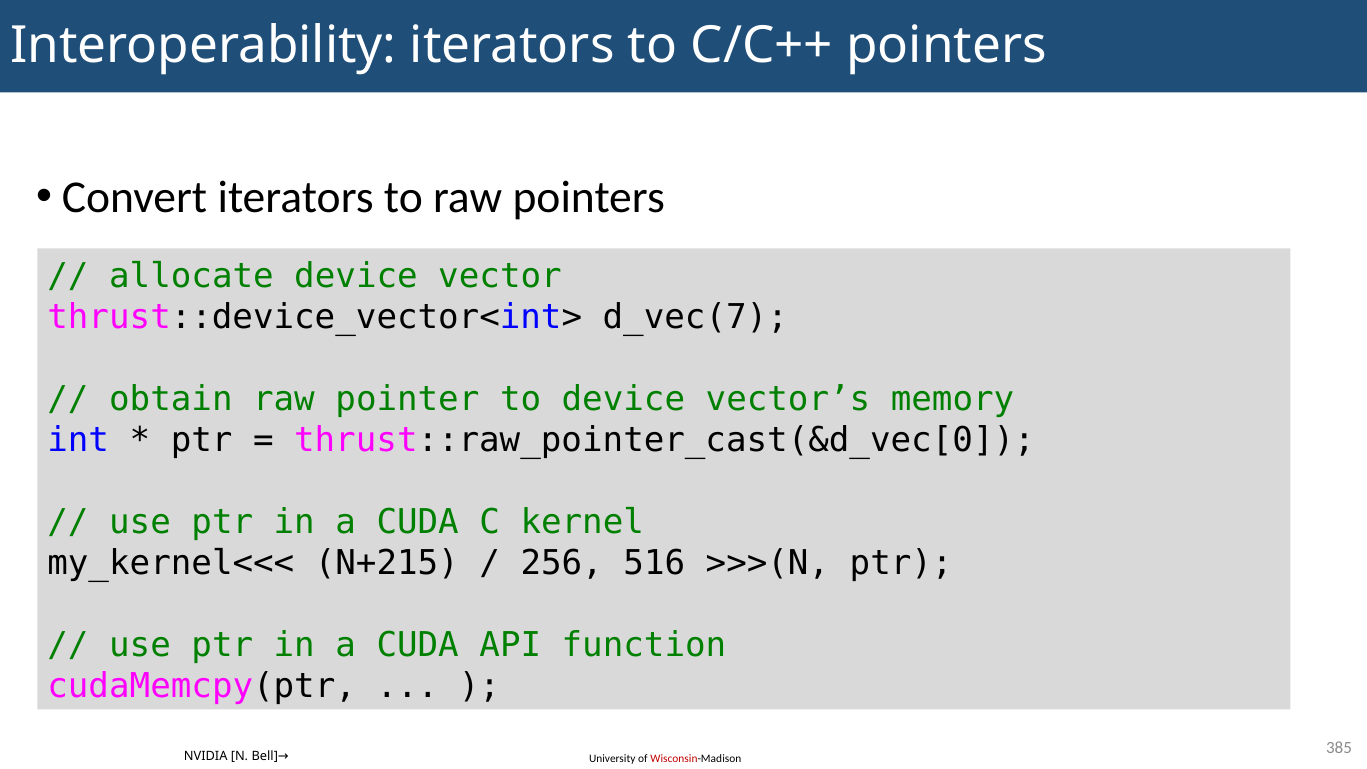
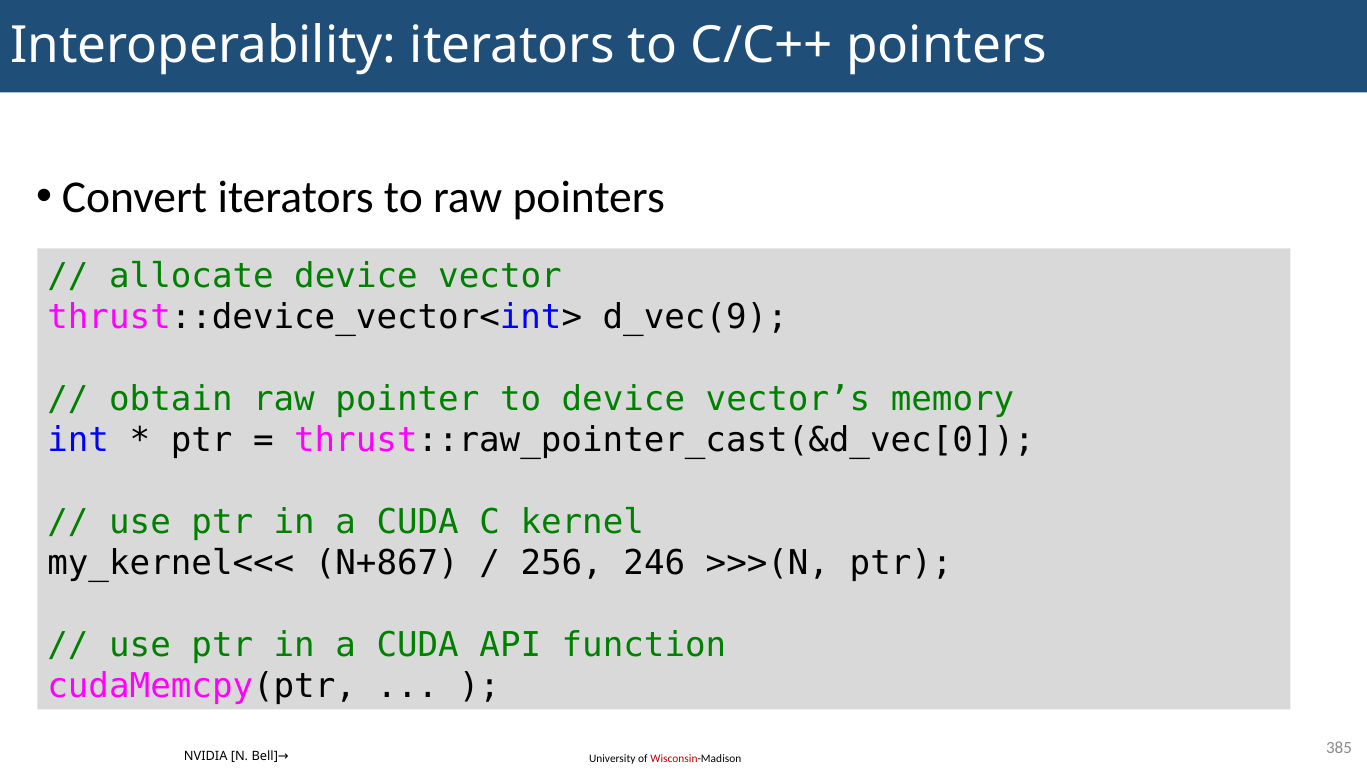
d_vec(7: d_vec(7 -> d_vec(9 (695, 317)
N+215: N+215 -> N+867 (387, 563)
516: 516 -> 246 (654, 563)
